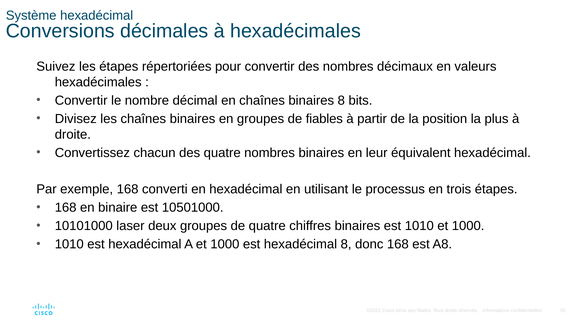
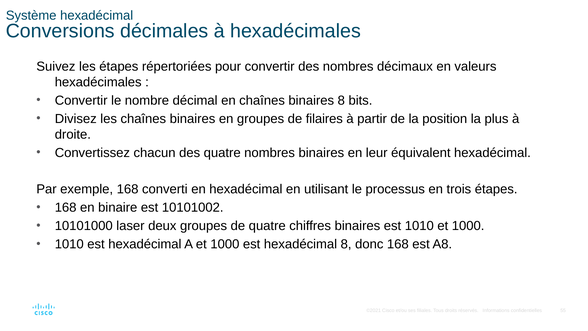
fiables: fiables -> filaires (324, 119)
10501000: 10501000 -> 10101002 (193, 207)
